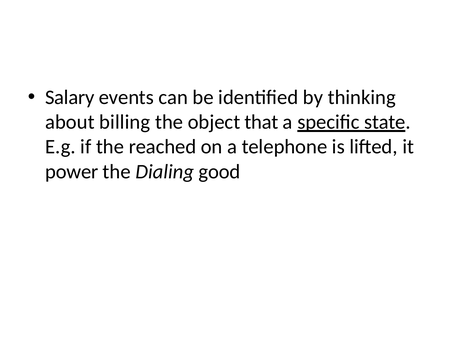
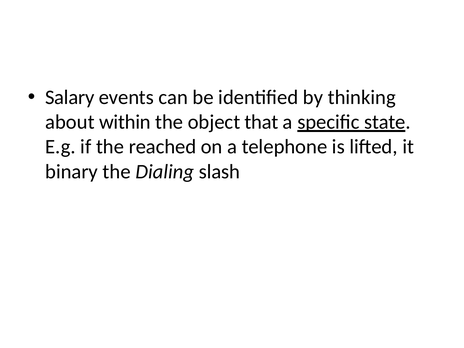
billing: billing -> within (125, 122)
power: power -> binary (72, 172)
good: good -> slash (219, 172)
